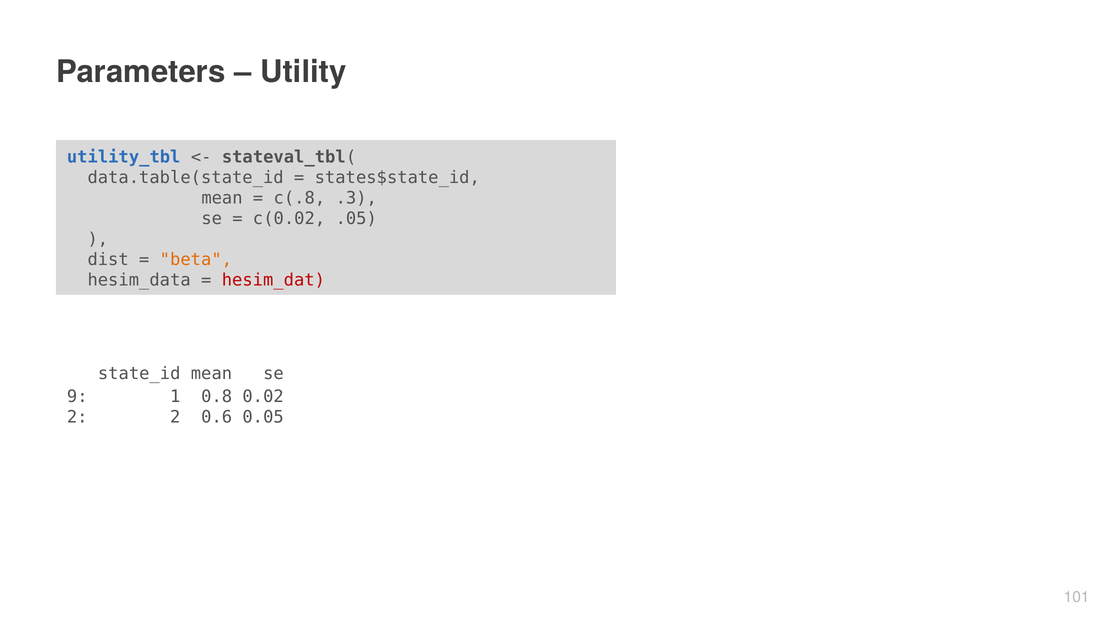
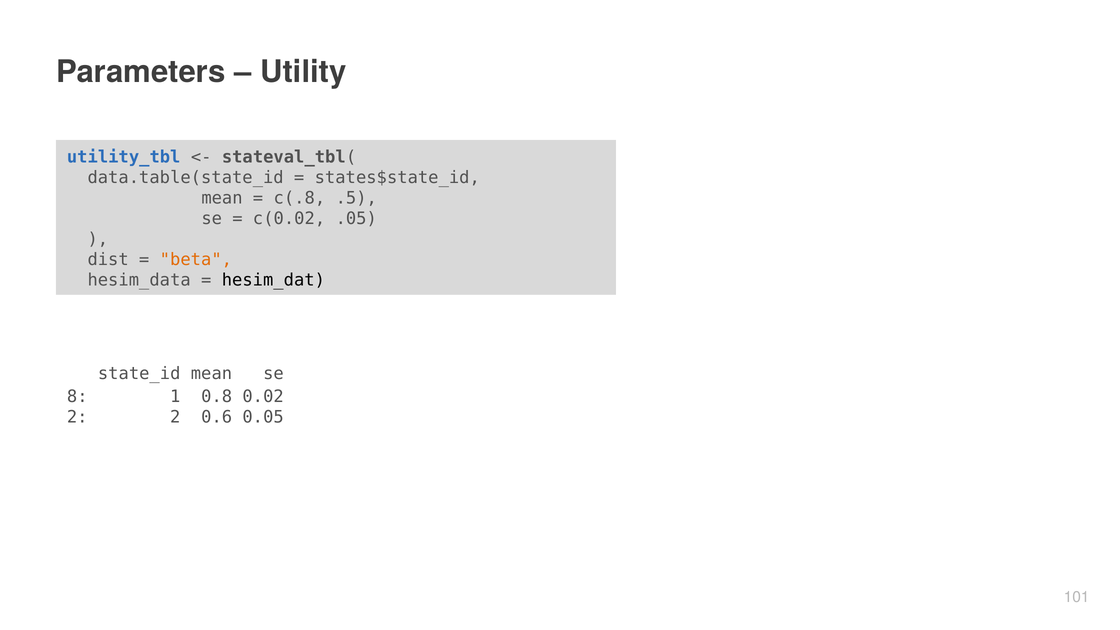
.3: .3 -> .5 (356, 198)
hesim_dat colour: red -> black (273, 280)
9: 9 -> 8 (77, 396)
